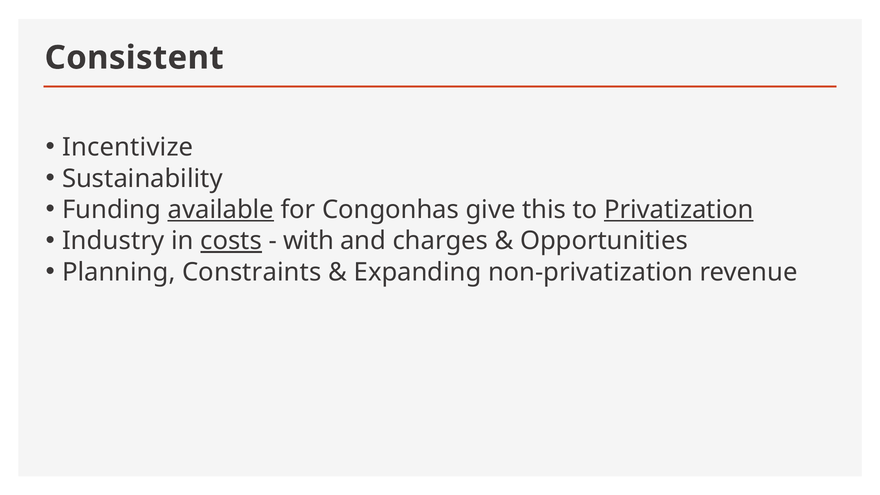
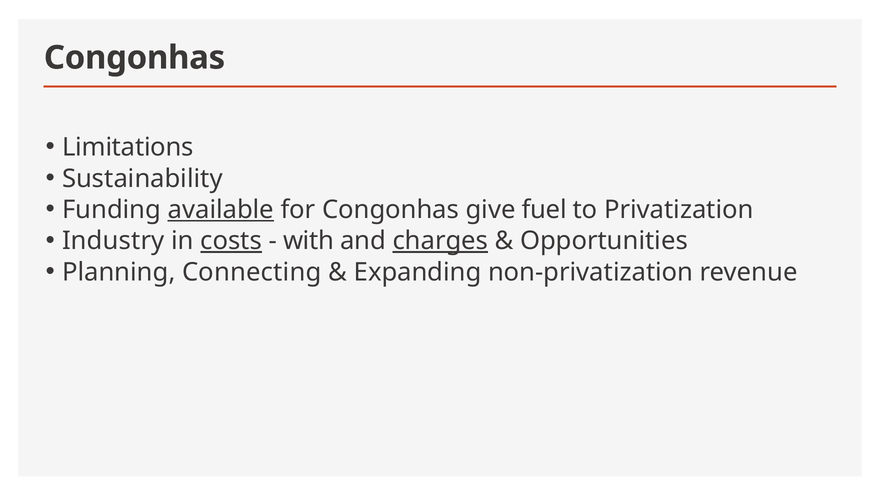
Consistent: Consistent -> Congonhas (134, 58)
Incentivize: Incentivize -> Limitations (128, 147)
this: this -> fuel (544, 210)
Privatization underline: present -> none (679, 210)
charges underline: none -> present (440, 241)
Constraints: Constraints -> Connecting (252, 272)
